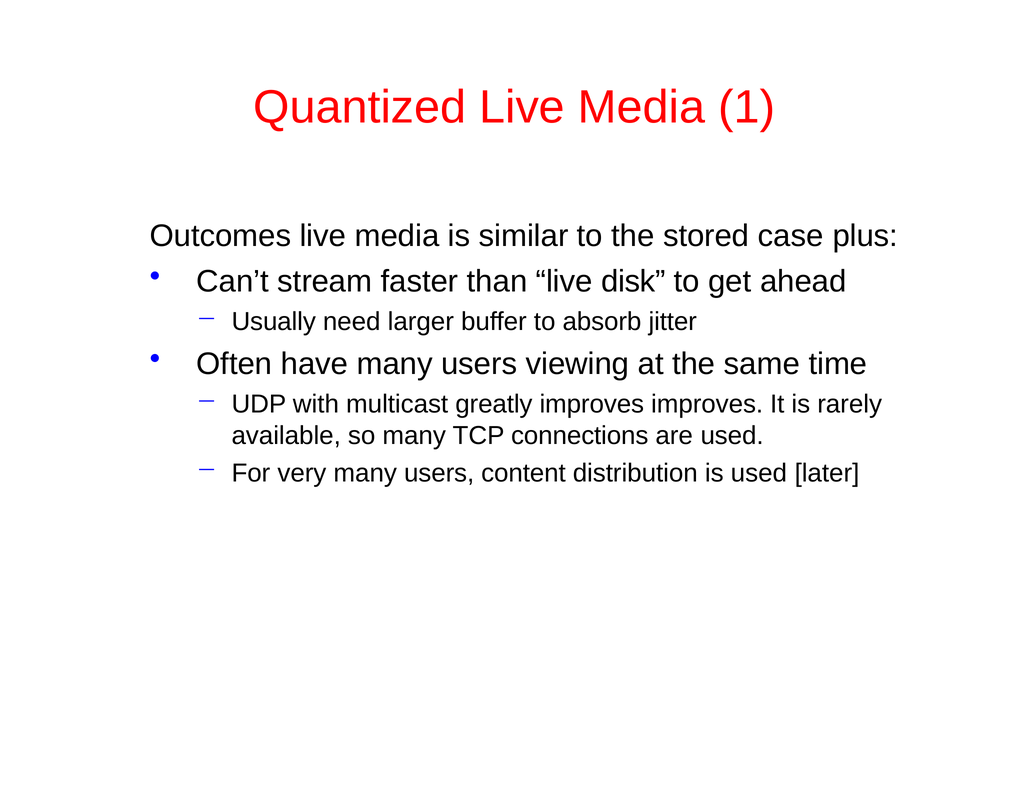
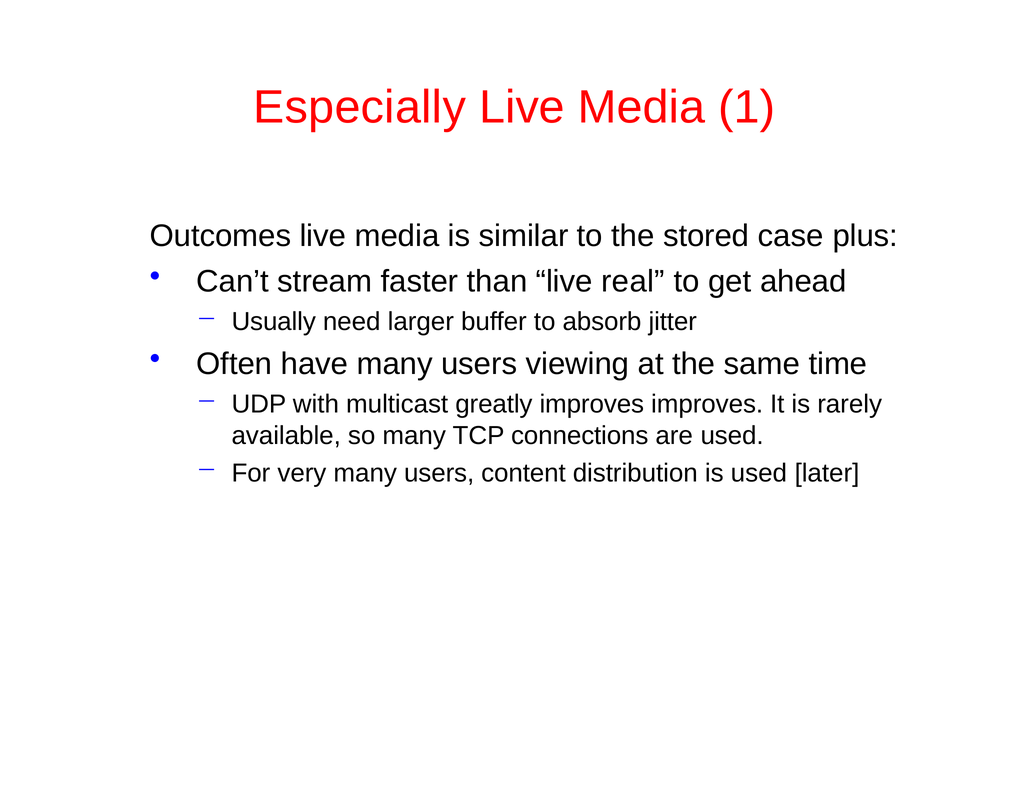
Quantized: Quantized -> Especially (360, 107)
disk: disk -> real (633, 281)
